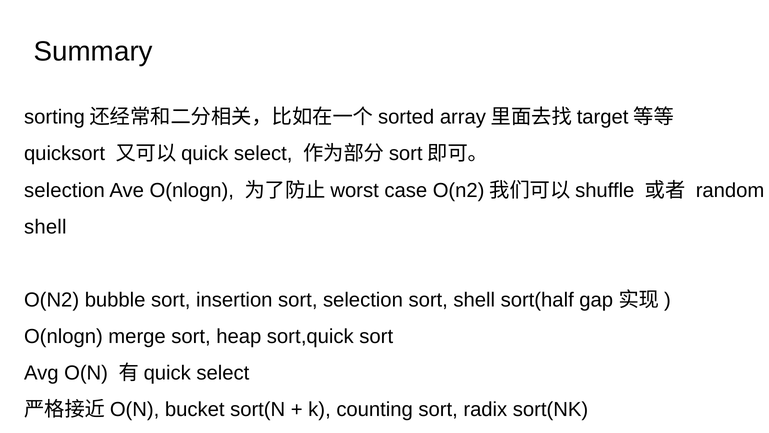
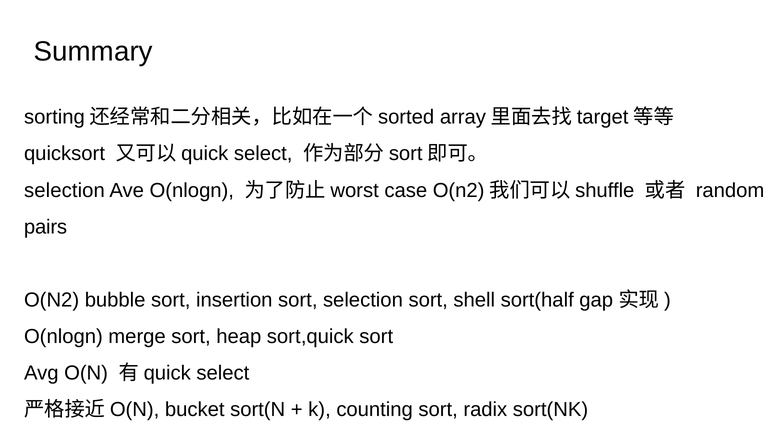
shell: shell -> pairs (46, 227)
